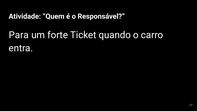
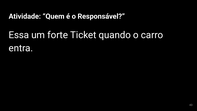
Para: Para -> Essa (19, 35)
